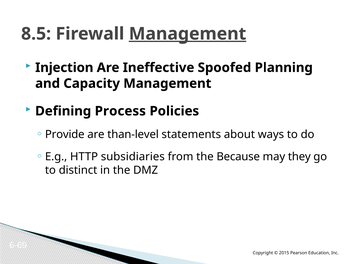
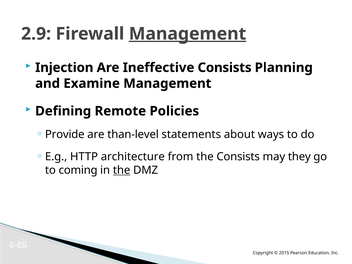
8.5: 8.5 -> 2.9 (36, 34)
Ineffective Spoofed: Spoofed -> Consists (225, 68)
Capacity: Capacity -> Examine (92, 83)
Process: Process -> Remote (120, 111)
subsidiaries: subsidiaries -> architecture (133, 157)
the Because: Because -> Consists (238, 157)
distinct: distinct -> coming (78, 170)
the underline: none -> present (122, 170)
